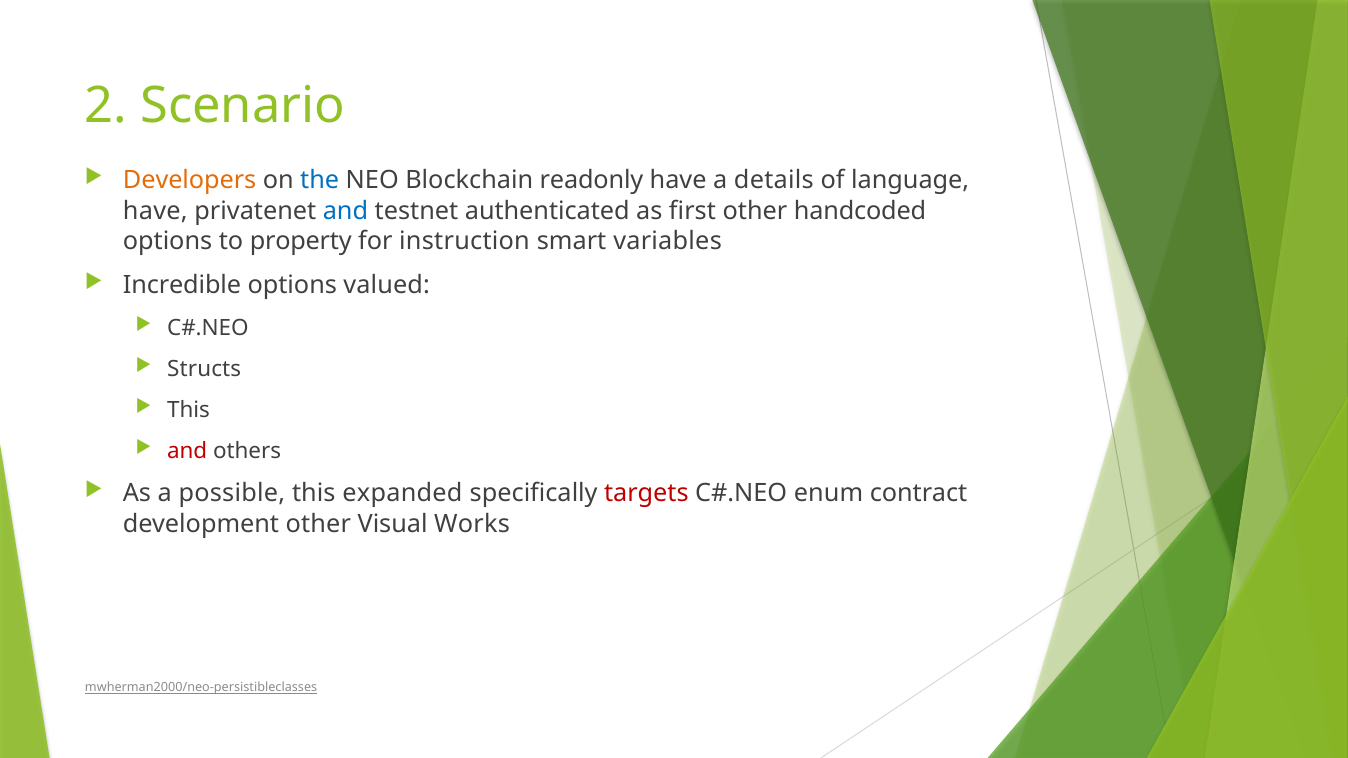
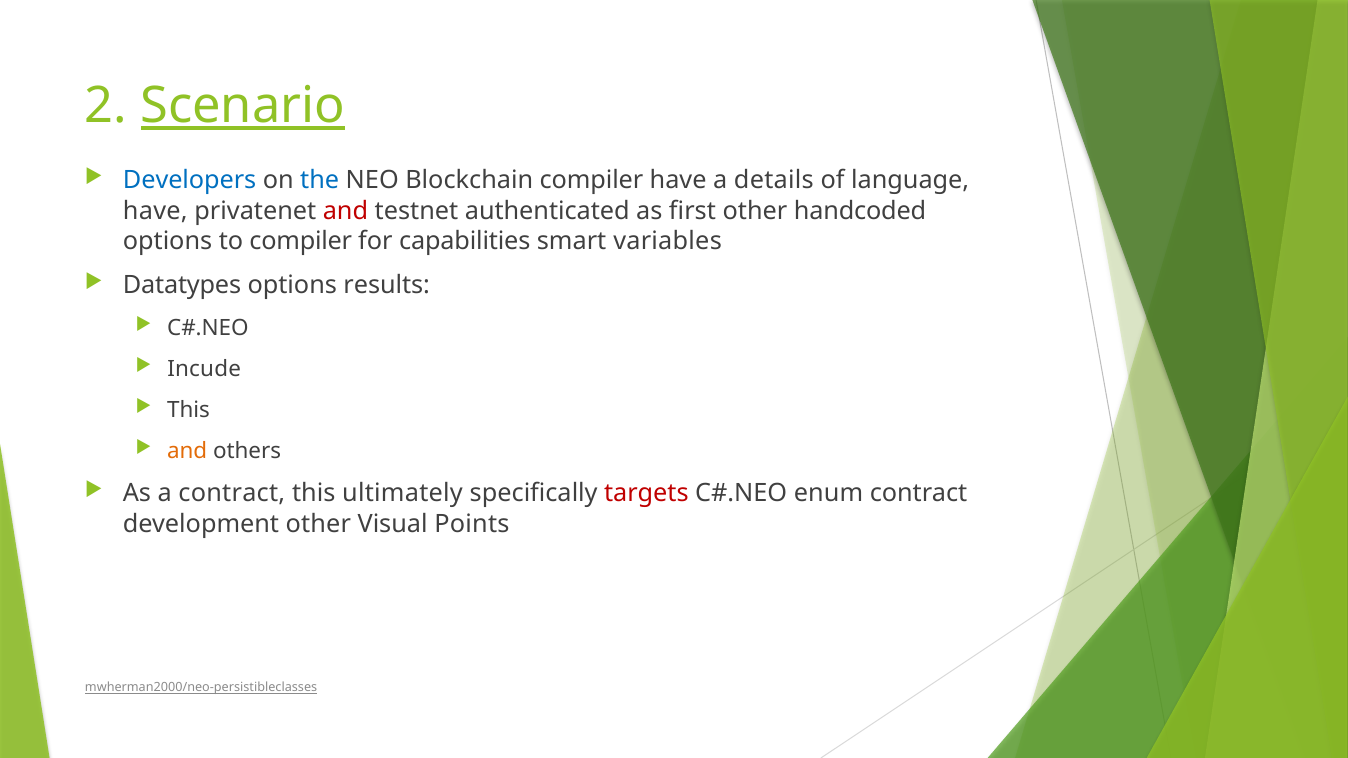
Scenario underline: none -> present (243, 106)
Developers colour: orange -> blue (190, 181)
Blockchain readonly: readonly -> compiler (591, 181)
and colour: blue -> red (345, 211)
to property: property -> compiler (301, 241)
instruction: instruction -> capabilities (465, 241)
Incredible: Incredible -> Datatypes (182, 286)
valued: valued -> results (387, 286)
Structs: Structs -> Incude (204, 369)
and colour: red -> orange (187, 451)
a possible: possible -> contract (232, 494)
expanded: expanded -> ultimately (402, 494)
Works: Works -> Points (472, 524)
